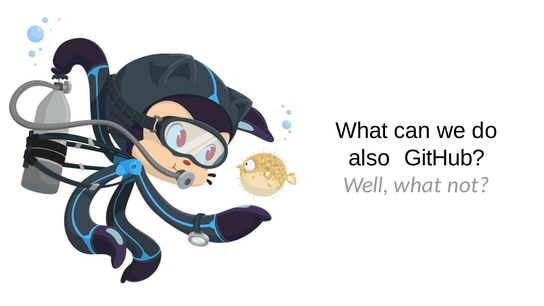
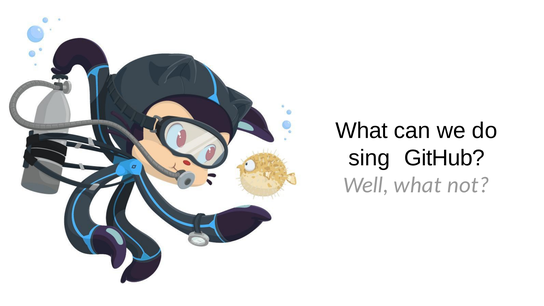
also: also -> sing (369, 158)
